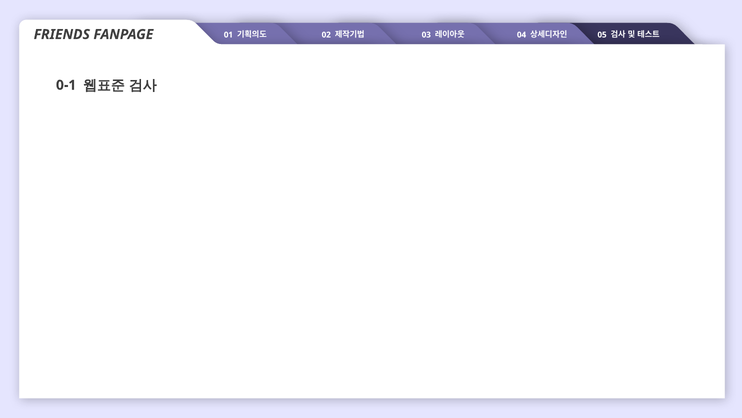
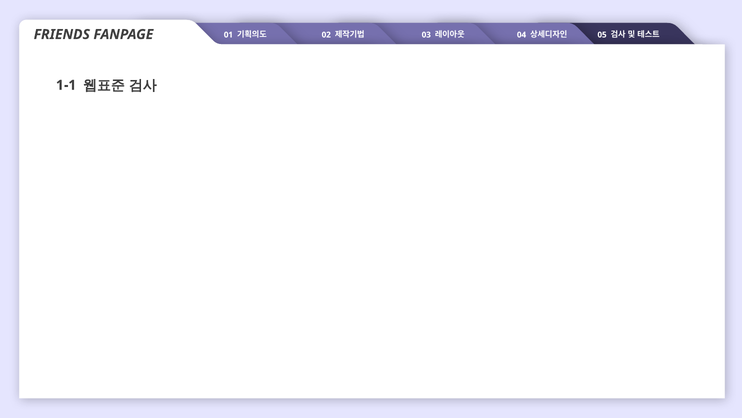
0-1: 0-1 -> 1-1 (66, 85)
